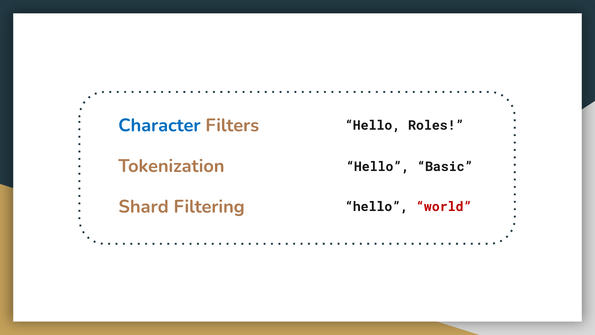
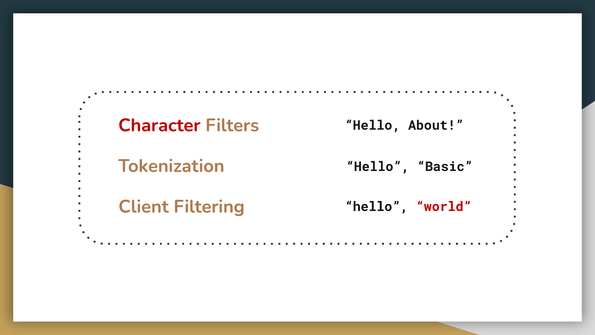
Character colour: blue -> red (159, 125)
Roles: Roles -> About (436, 125)
Shard: Shard -> Client (144, 206)
